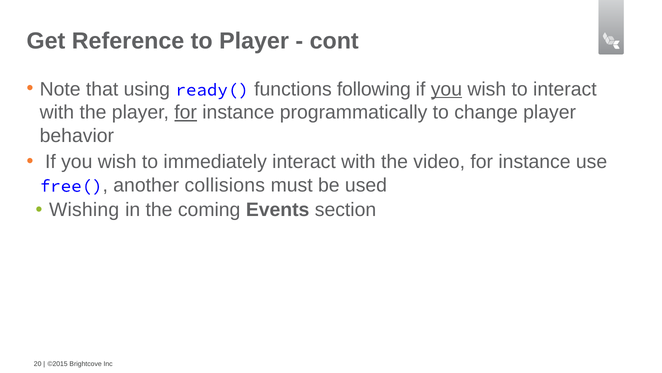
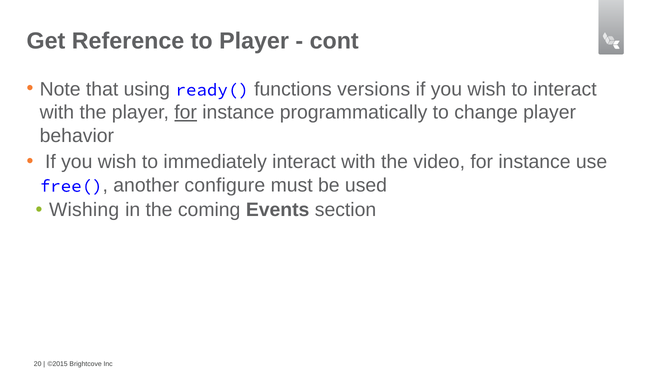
following: following -> versions (374, 89)
you underline: present -> none (446, 89)
collisions: collisions -> configure (225, 185)
